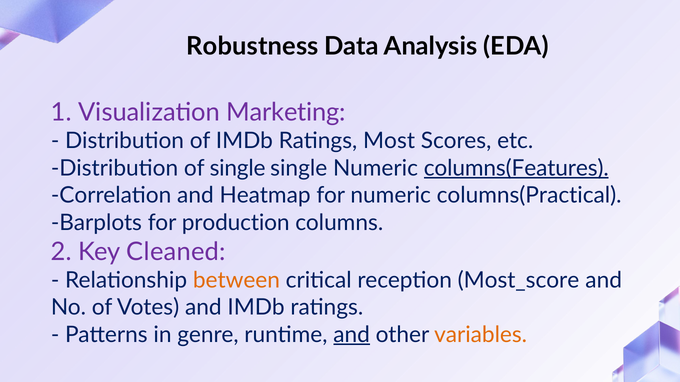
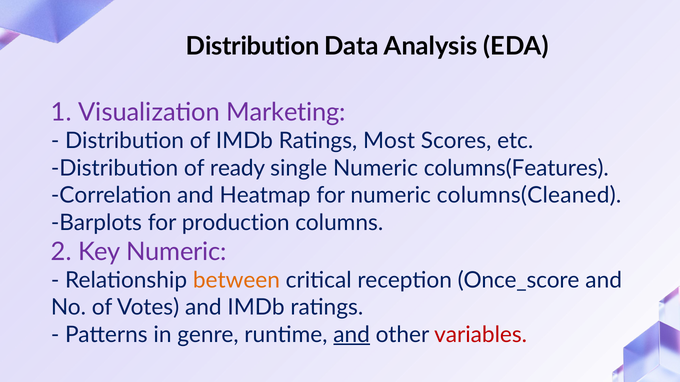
Robustness: Robustness -> Distribution (253, 46)
of single: single -> ready (238, 168)
columns(Features underline: present -> none (516, 168)
columns(Practical: columns(Practical -> columns(Cleaned (529, 196)
Key Cleaned: Cleaned -> Numeric (176, 252)
Most_score: Most_score -> Once_score (519, 281)
variables colour: orange -> red (481, 335)
